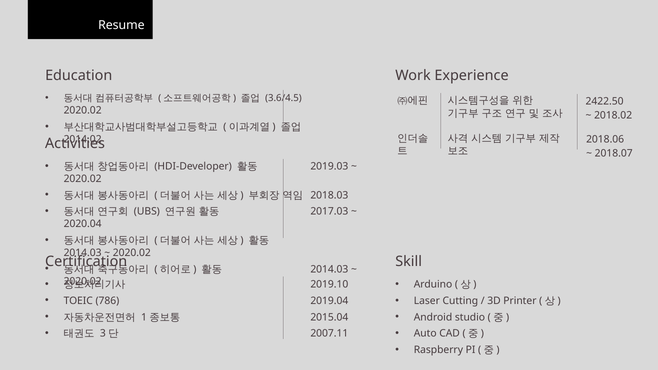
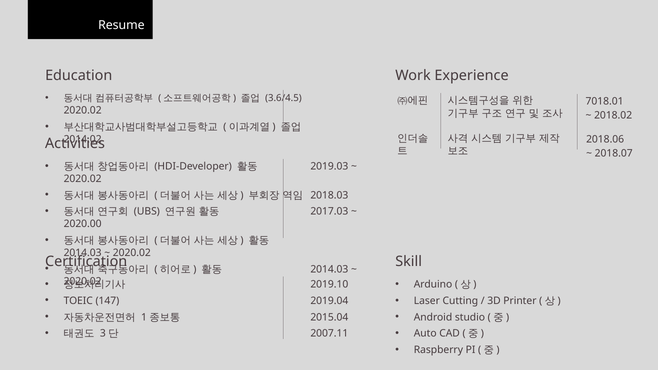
2422.50: 2422.50 -> 7018.01 (605, 101)
2020.04: 2020.04 -> 2020.00 (83, 224)
786: 786 -> 147 (107, 301)
